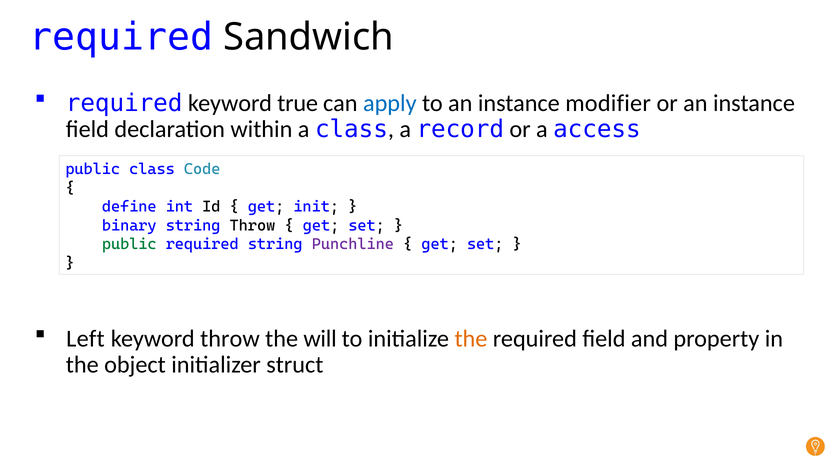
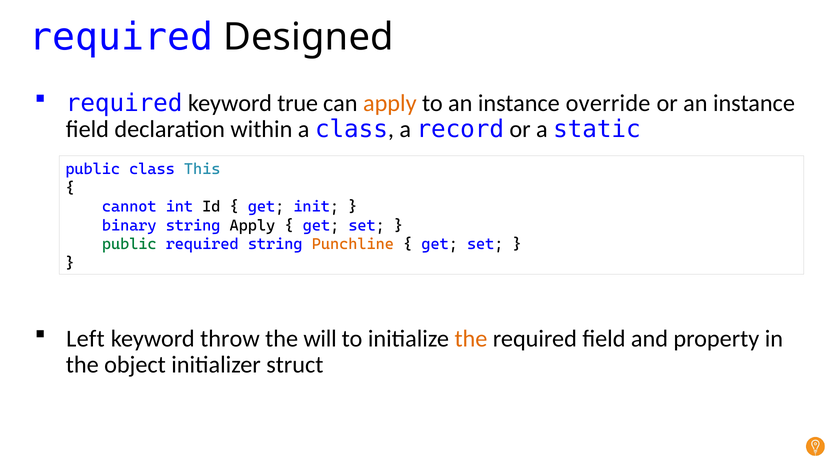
Sandwich: Sandwich -> Designed (308, 37)
apply colour: blue -> orange (390, 103)
modifier: modifier -> override (608, 103)
access: access -> static (597, 129)
Code: Code -> This (202, 169)
define: define -> cannot (129, 207)
string Throw: Throw -> Apply (252, 225)
Punchline colour: purple -> orange (353, 244)
